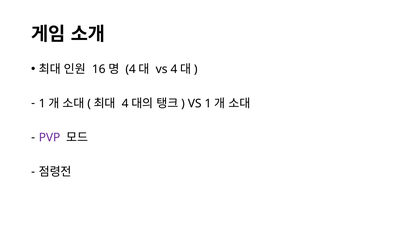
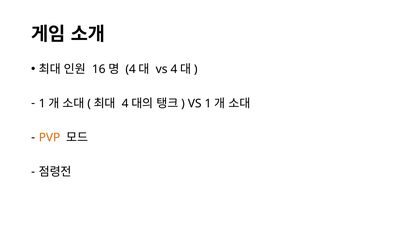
PVP colour: purple -> orange (50, 137)
